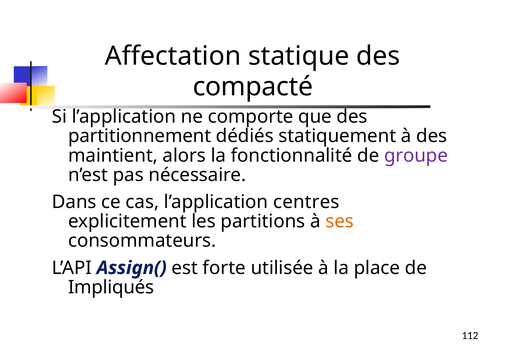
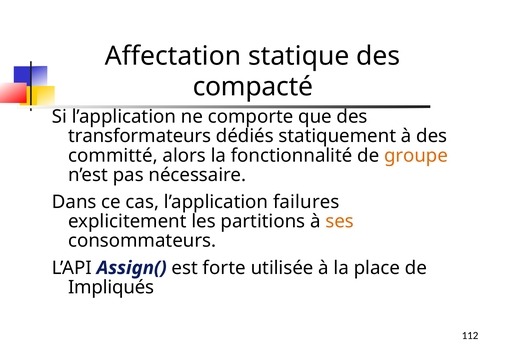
partitionnement: partitionnement -> transformateurs (140, 136)
maintient: maintient -> committé (113, 156)
groupe colour: purple -> orange (416, 156)
centres: centres -> failures (306, 202)
